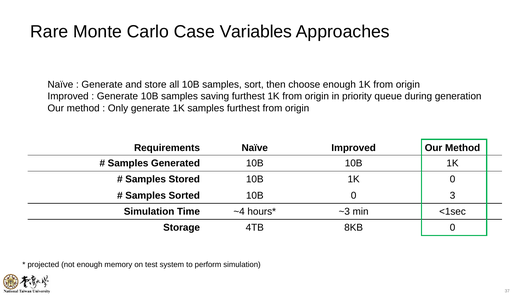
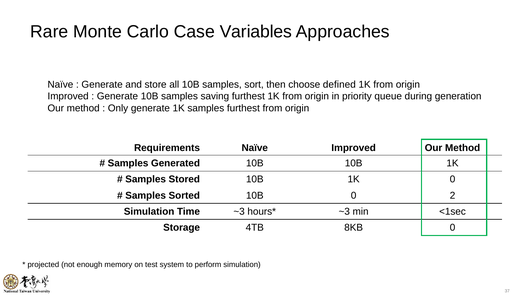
choose enough: enough -> defined (339, 84)
3: 3 -> 2 (453, 195)
Time ~4: ~4 -> ~3 (239, 211)
